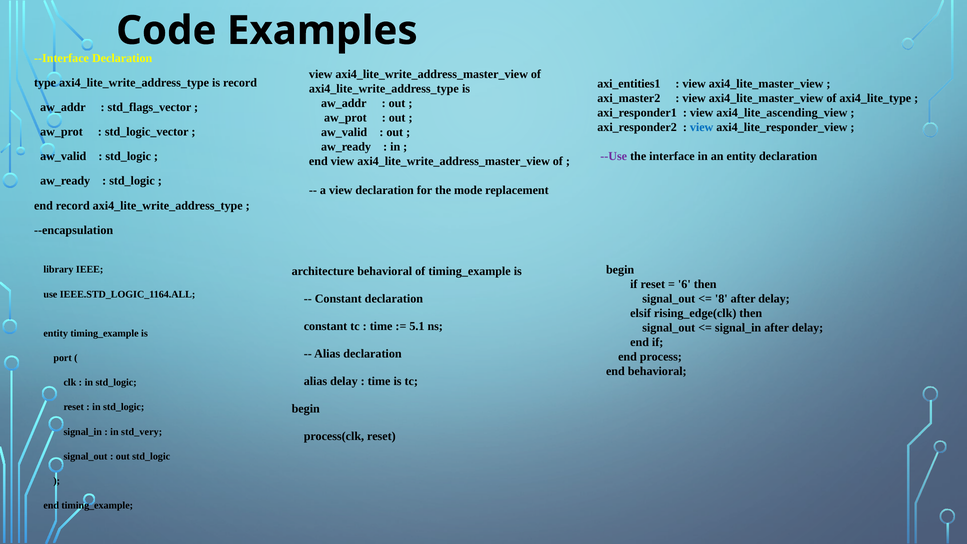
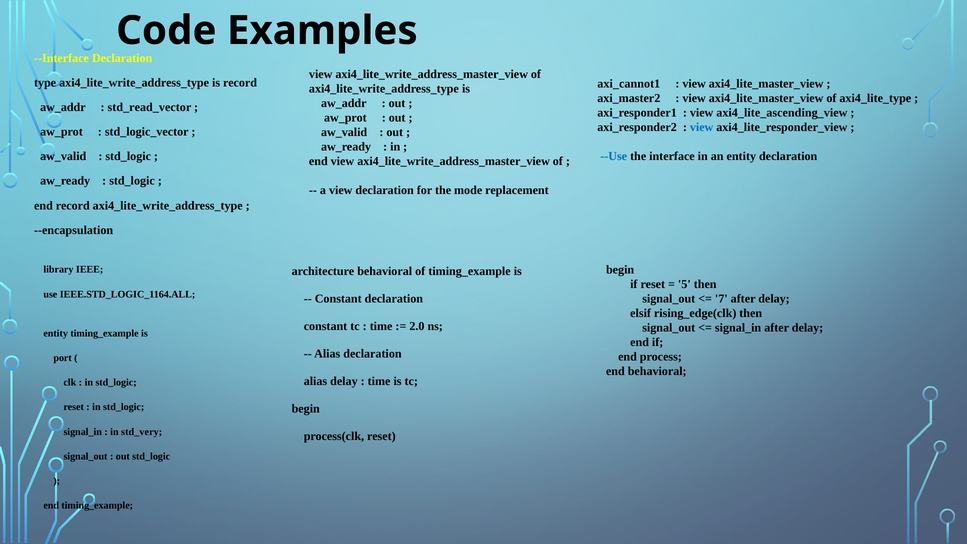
axi_entities1: axi_entities1 -> axi_cannot1 (629, 84)
std_flags_vector: std_flags_vector -> std_read_vector (149, 107)
--Use colour: purple -> blue (614, 156)
6: 6 -> 5 (684, 284)
8: 8 -> 7 (721, 299)
5.1: 5.1 -> 2.0 (417, 326)
